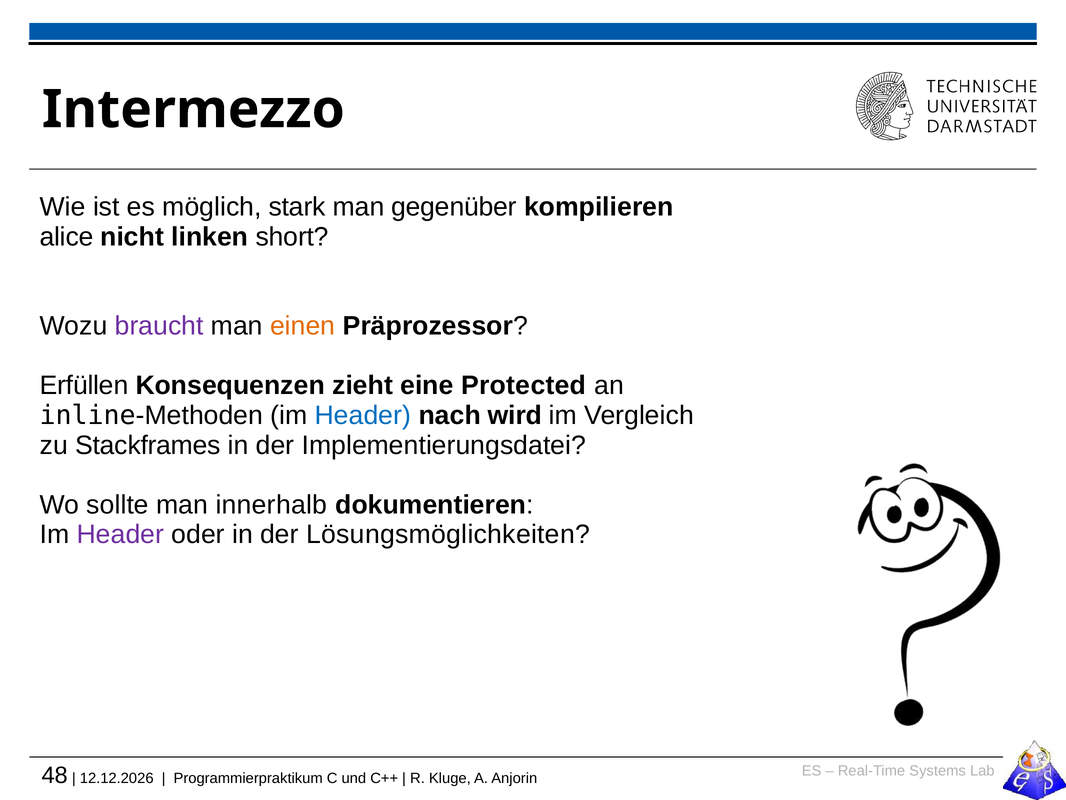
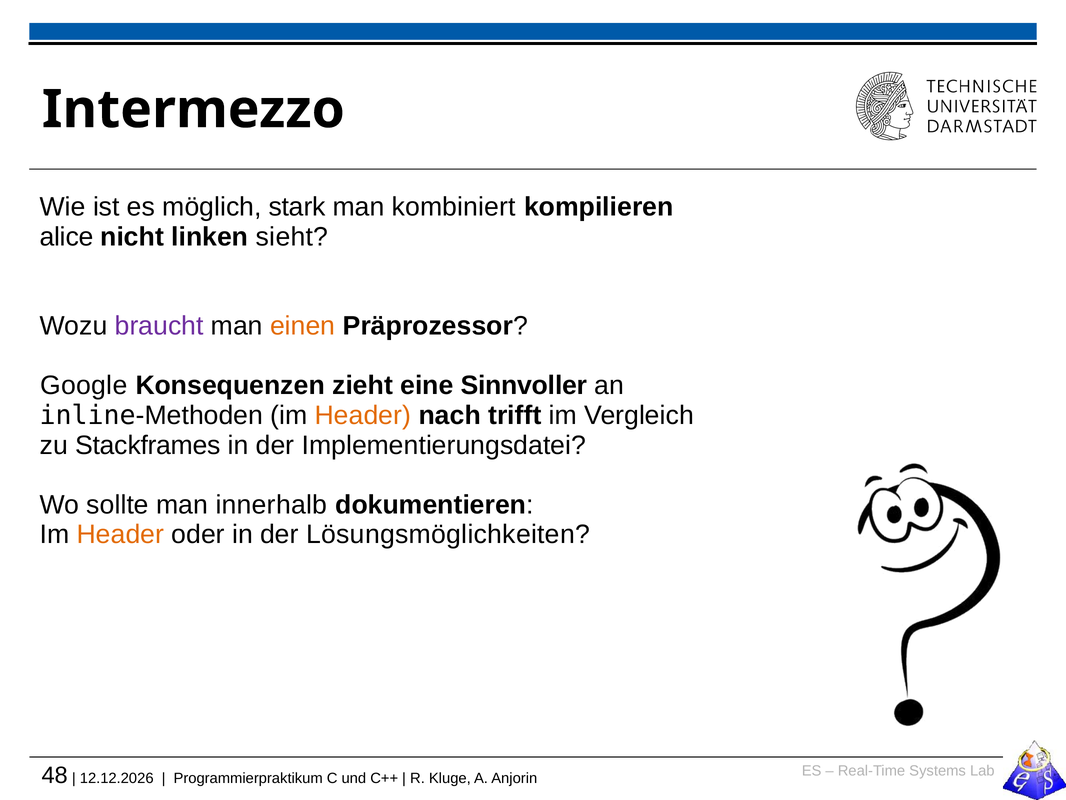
gegenüber: gegenüber -> kombiniert (454, 207)
short: short -> sieht (292, 237)
Erfüllen: Erfüllen -> Google (84, 385)
Protected: Protected -> Sinnvoller (524, 385)
Header colour: blue -> orange (363, 415)
wird: wird -> trifft (515, 415)
Header colour: purple -> orange (120, 534)
